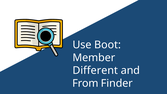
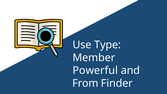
Boot: Boot -> Type (108, 45)
Different: Different -> Powerful (95, 70)
